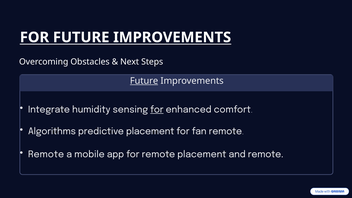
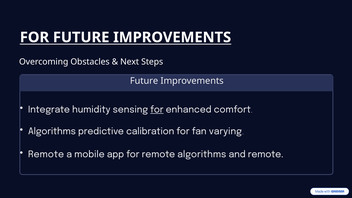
Future underline: present -> none (144, 81)
predictive placement: placement -> calibration (150, 131)
fan remote: remote -> varying (225, 131)
remote placement: placement -> algorithms (202, 154)
